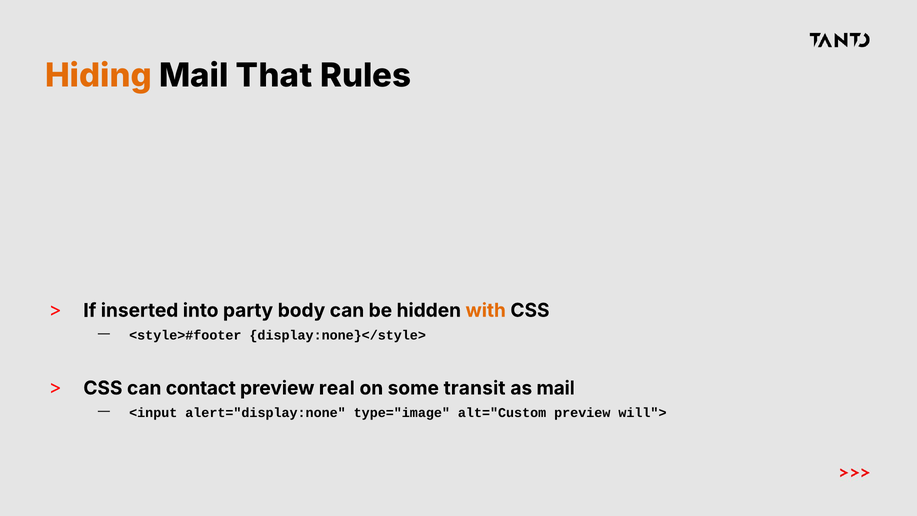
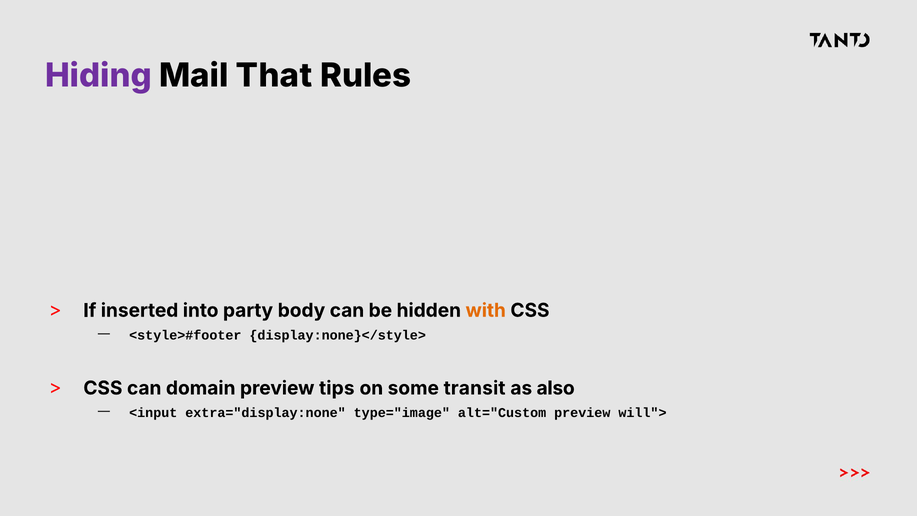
Hiding colour: orange -> purple (99, 76)
contact: contact -> domain (201, 388)
real: real -> tips (337, 388)
as mail: mail -> also (556, 388)
alert="display:none: alert="display:none -> extra="display:none (266, 413)
